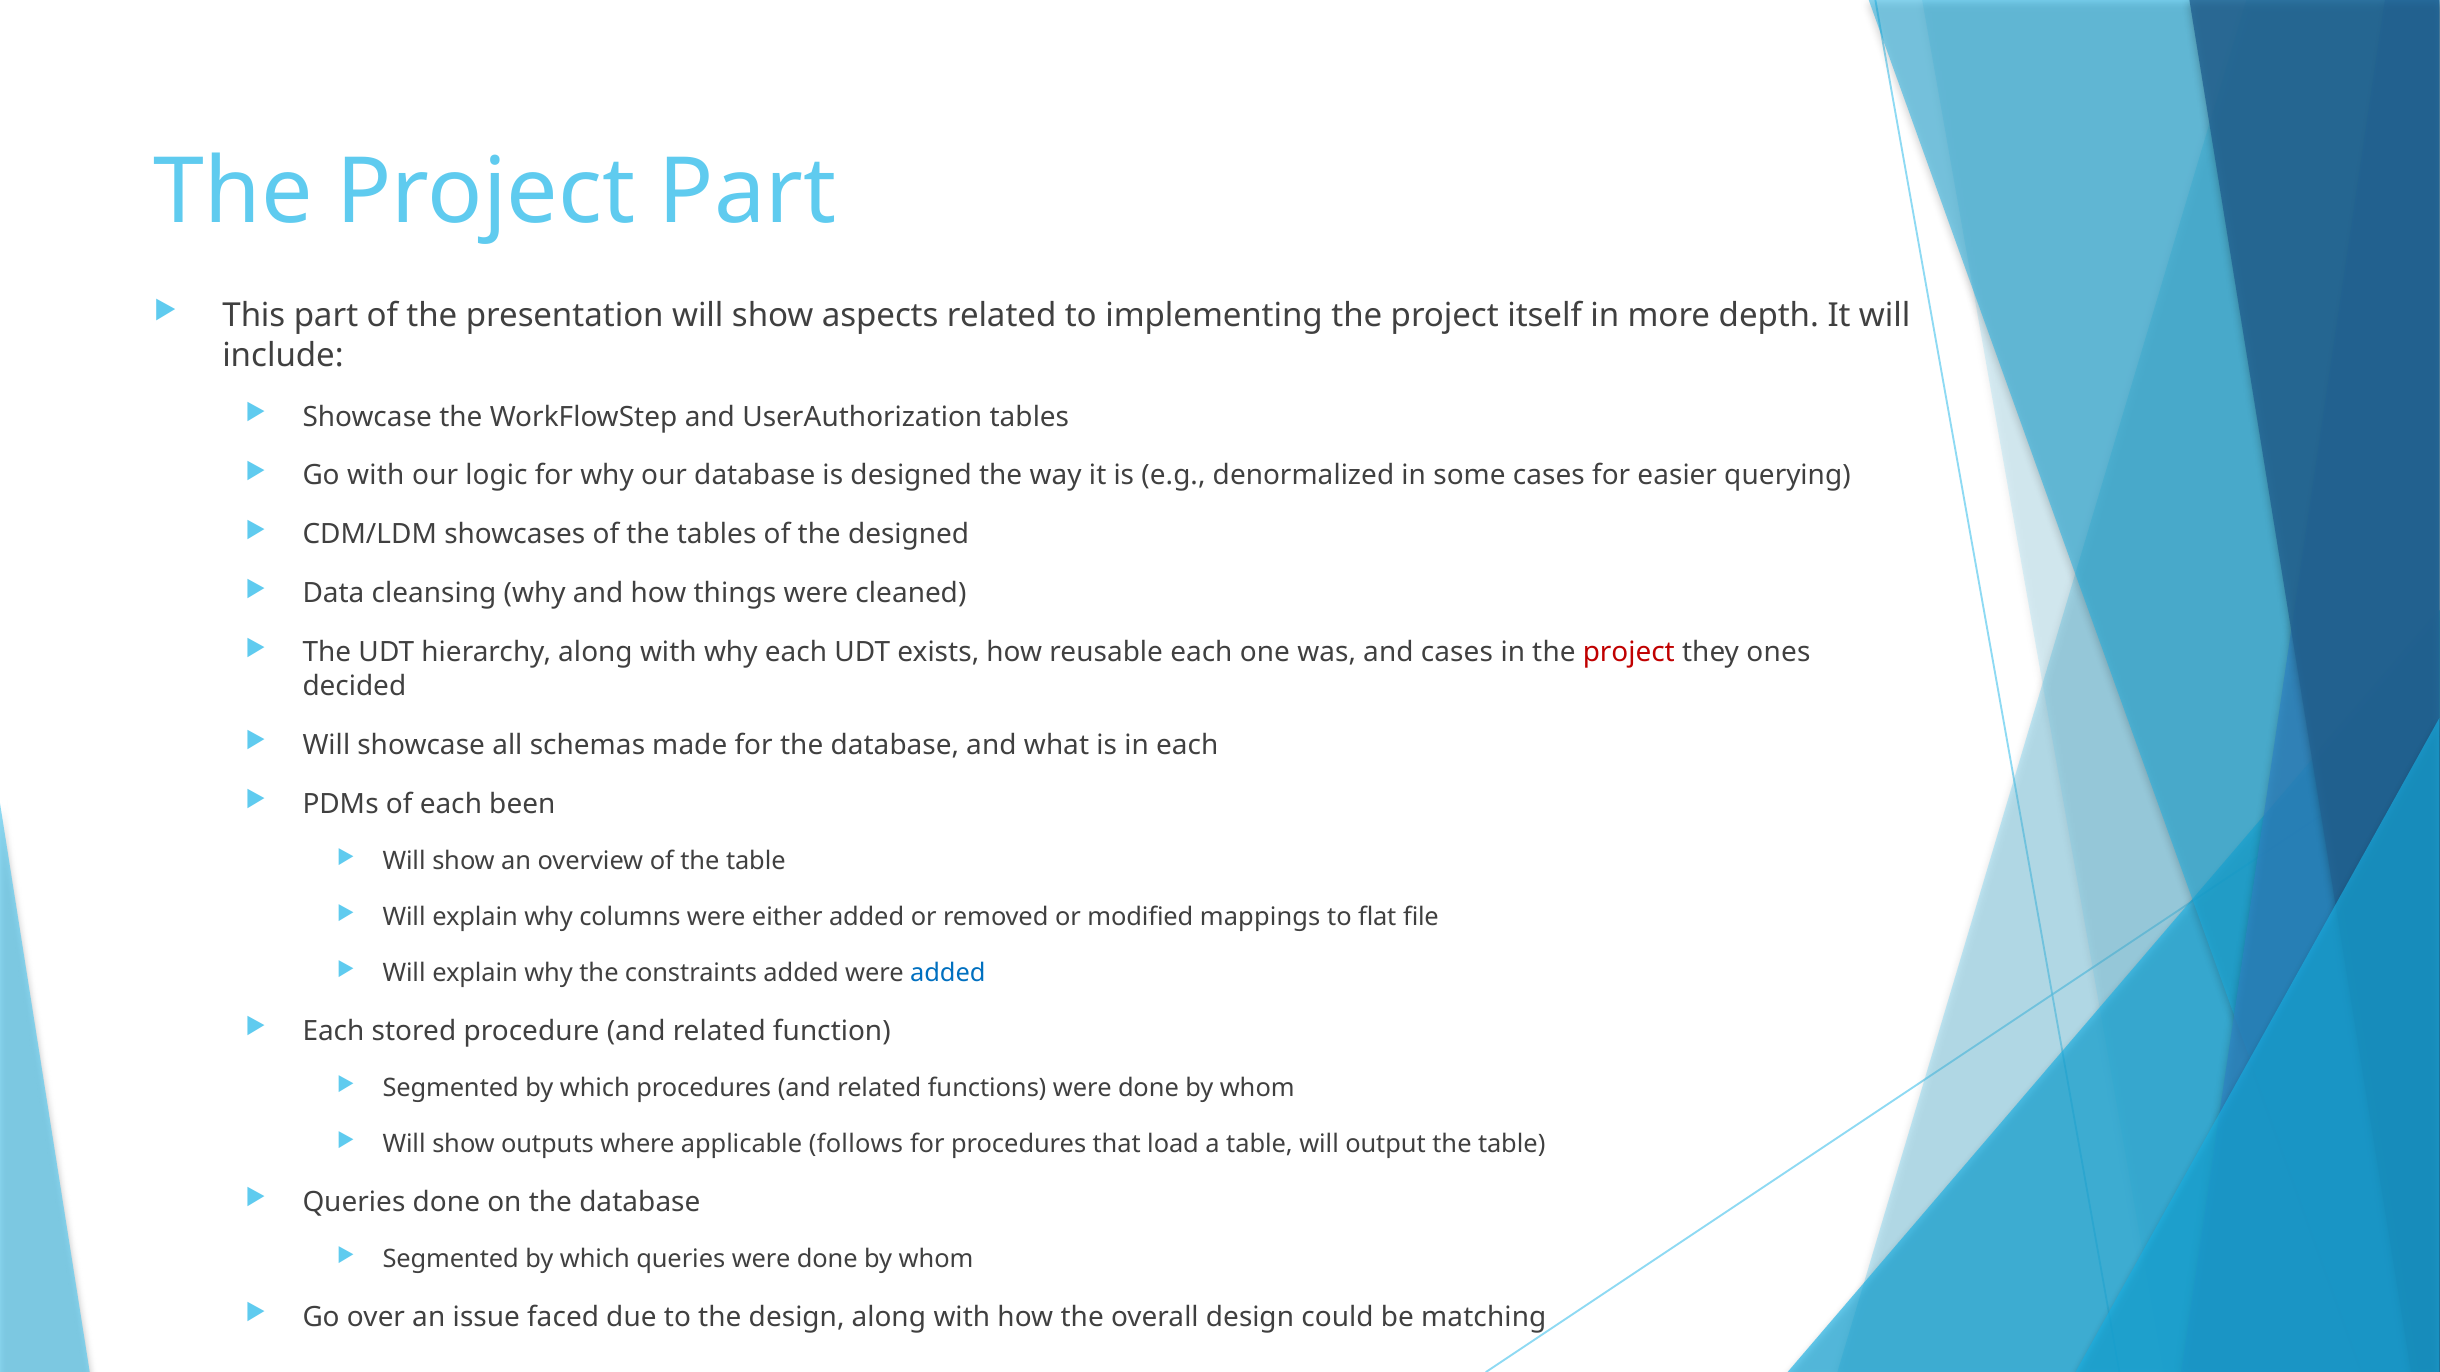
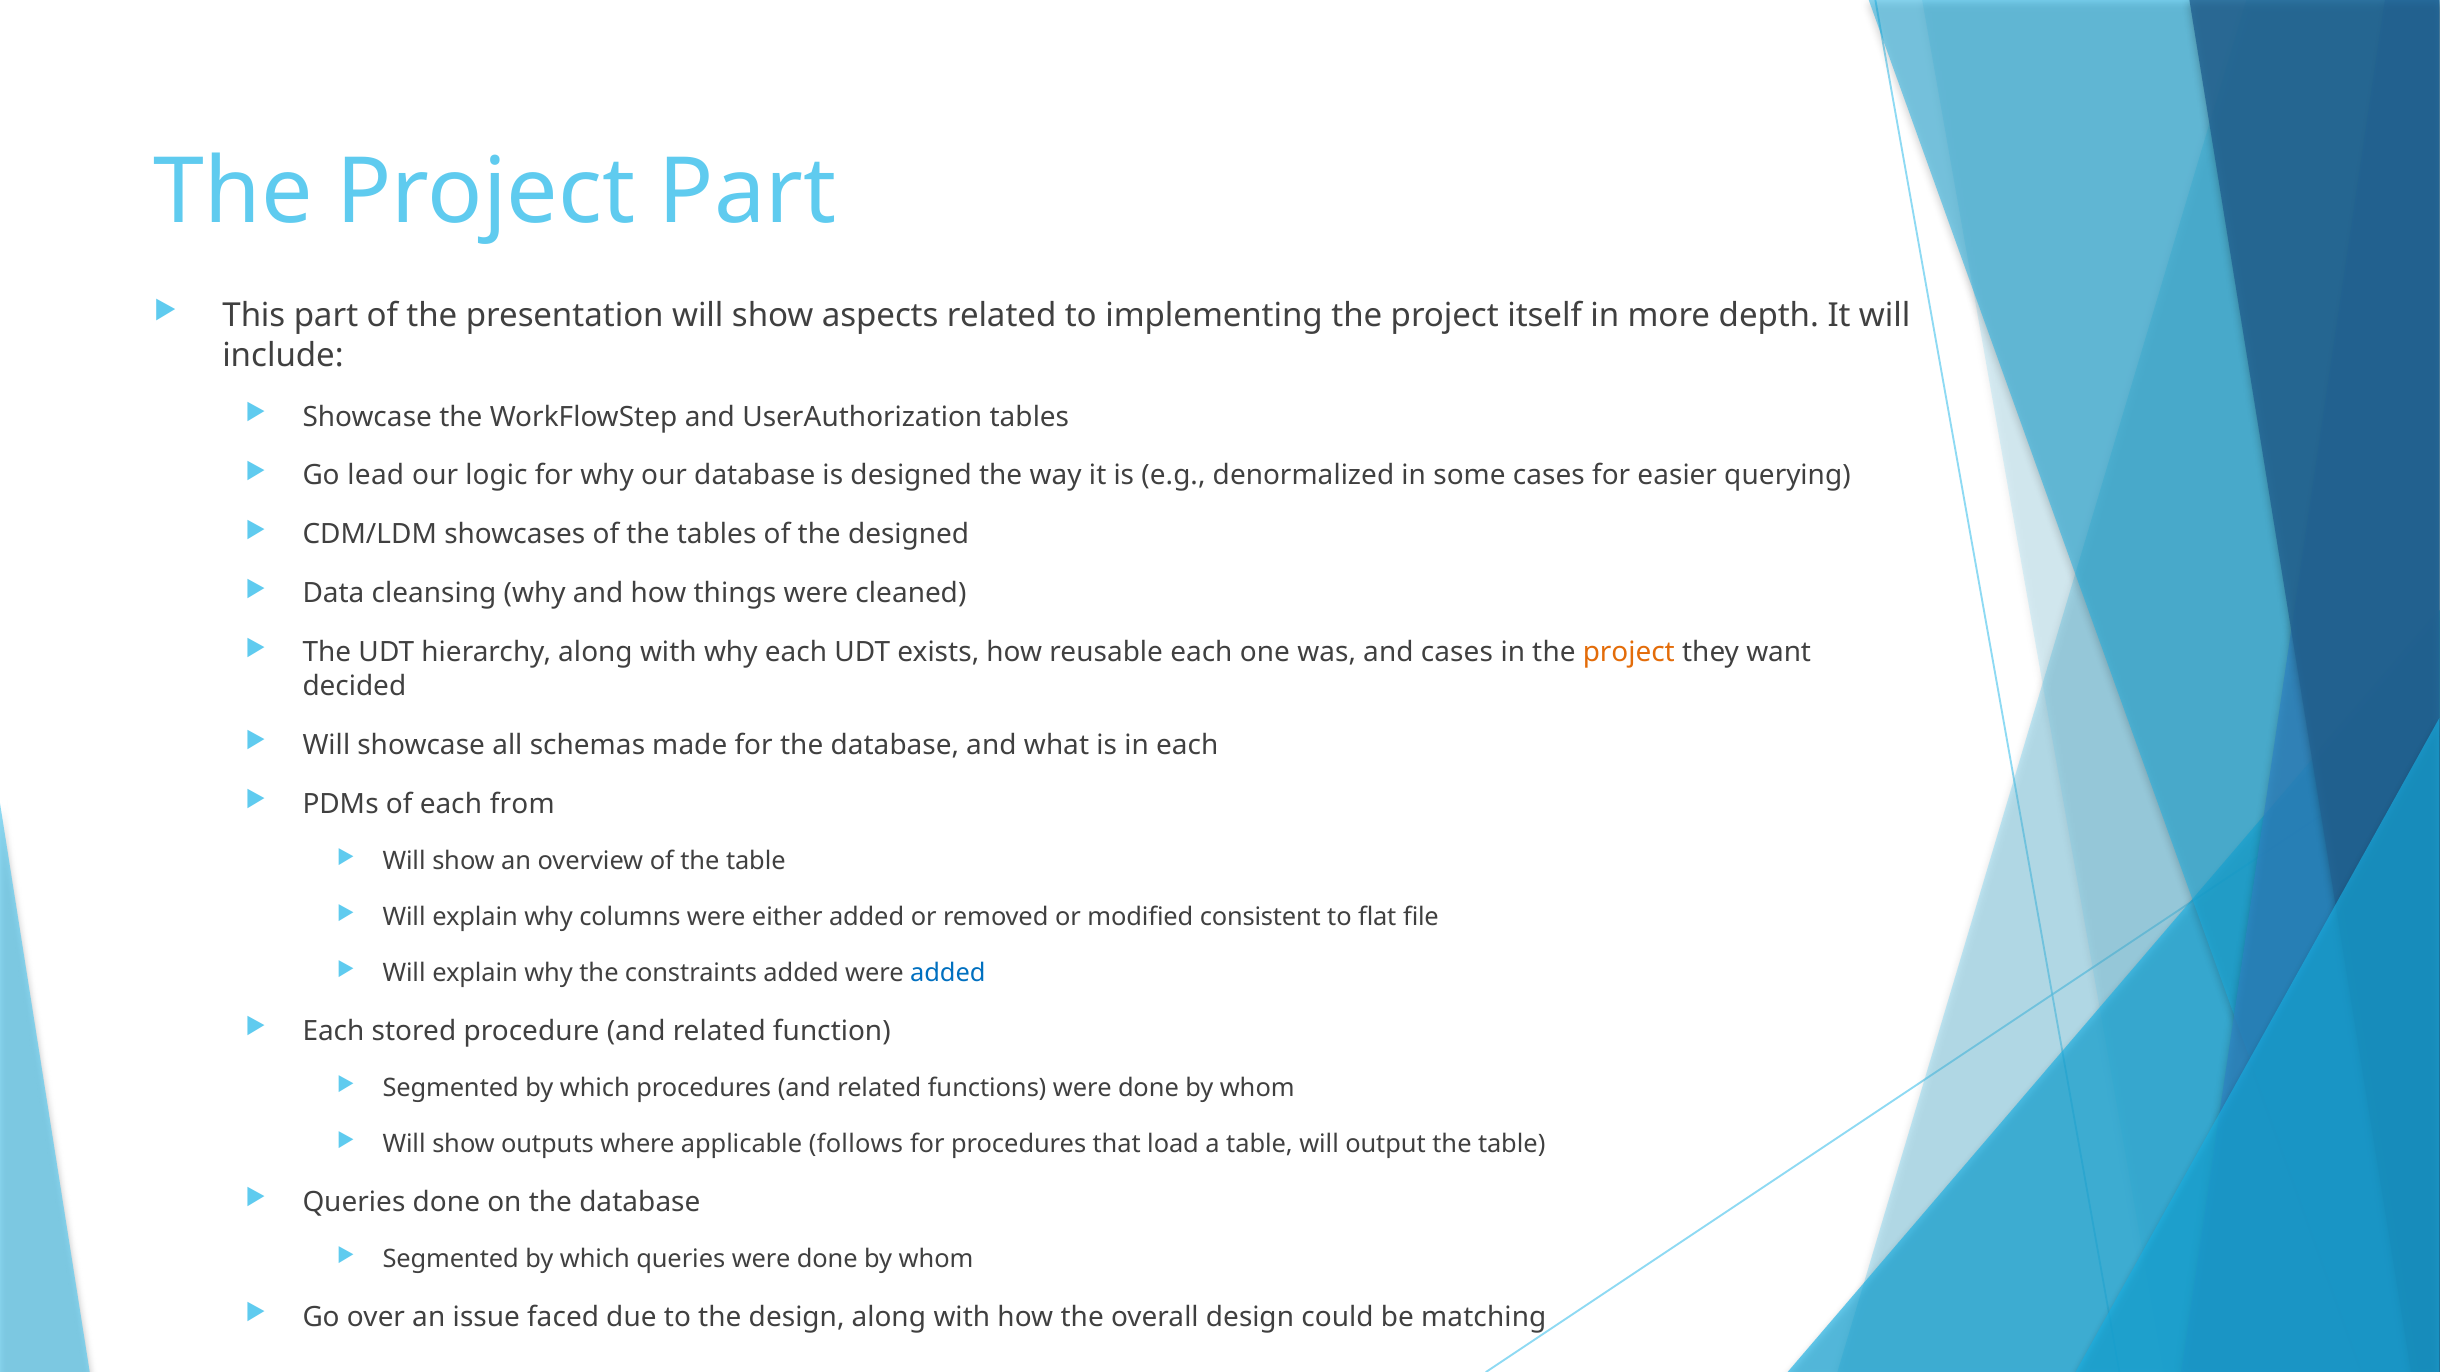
Go with: with -> lead (376, 476)
project colour: red -> orange (1629, 653)
ones: ones -> want (1779, 653)
been: been -> from (522, 805)
mappings: mappings -> consistent (1260, 918)
